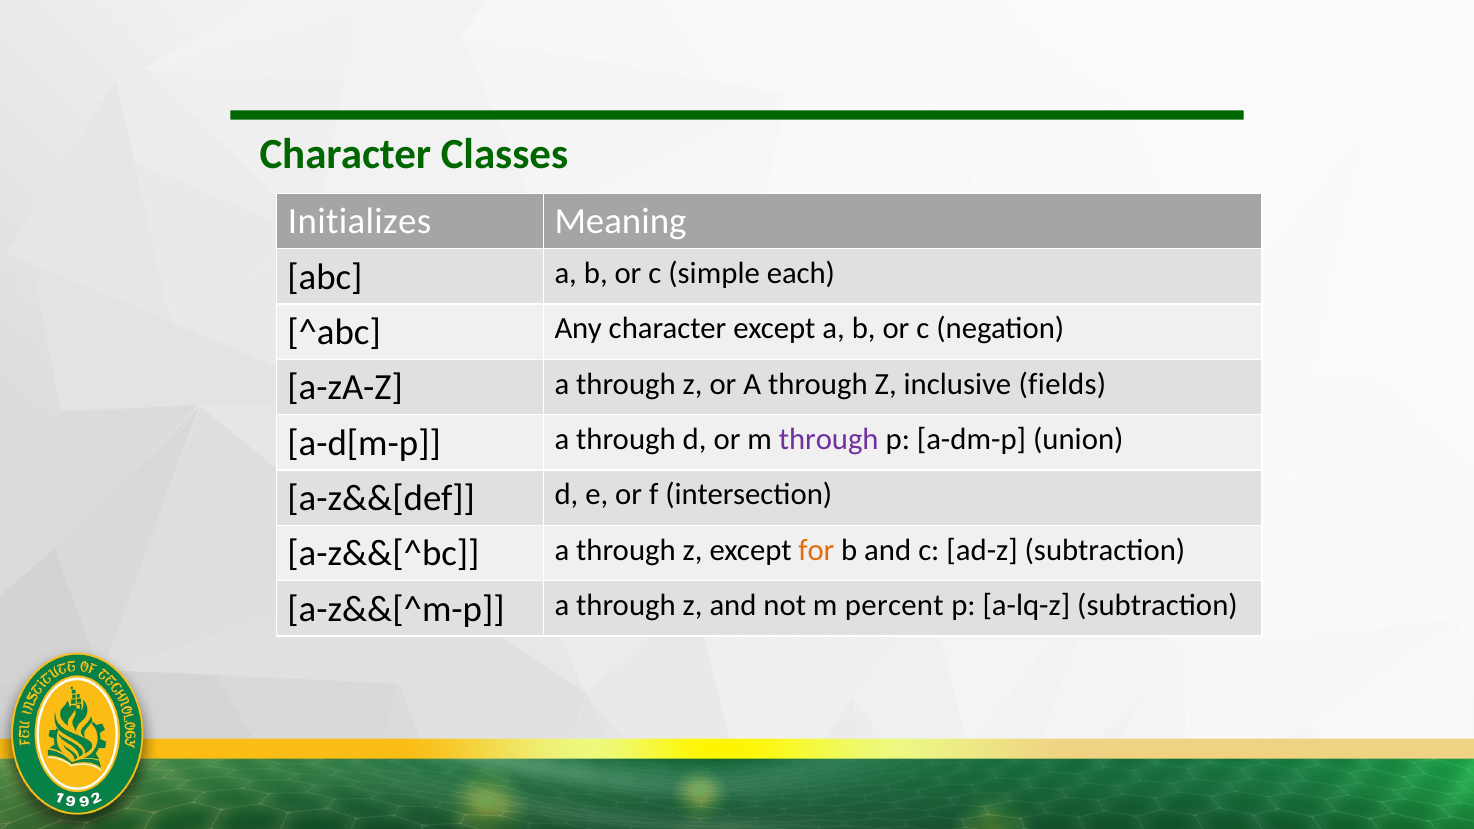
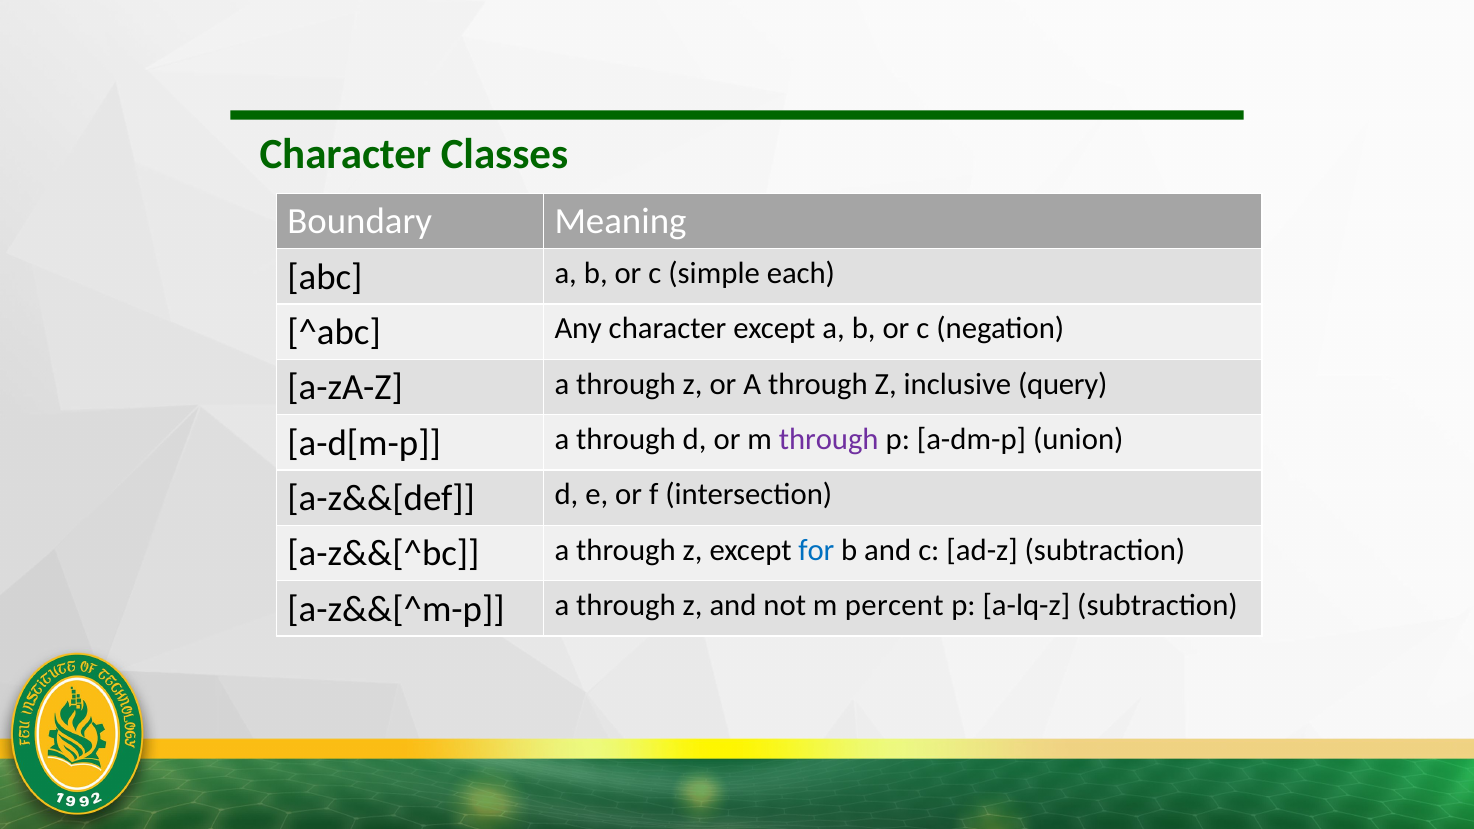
Initializes: Initializes -> Boundary (360, 222)
fields: fields -> query (1063, 384)
for colour: orange -> blue (816, 550)
